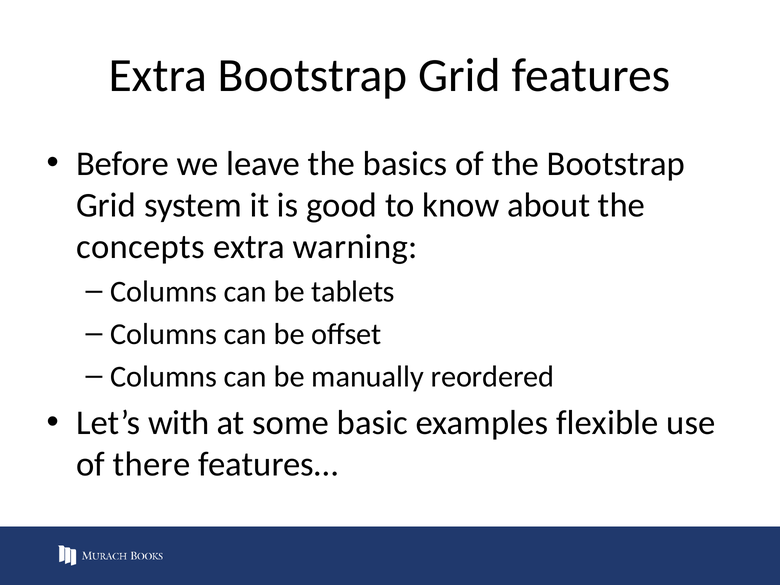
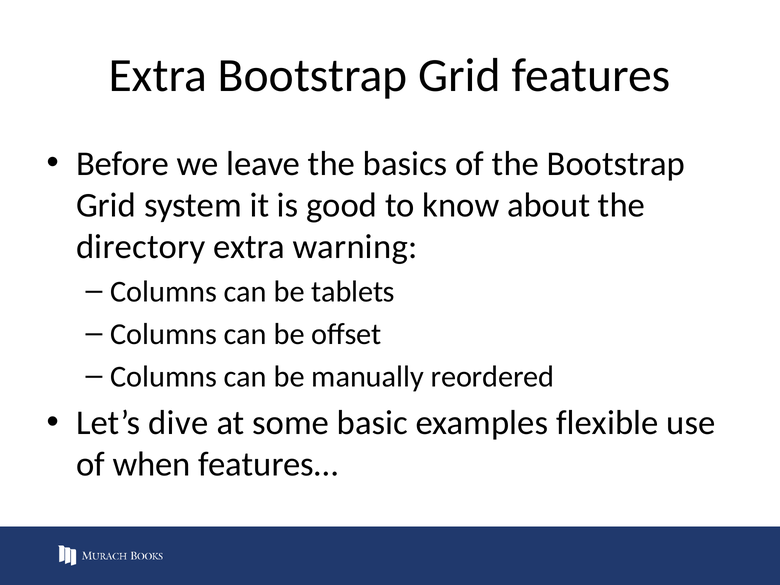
concepts: concepts -> directory (141, 247)
with: with -> dive (178, 423)
there: there -> when (152, 465)
